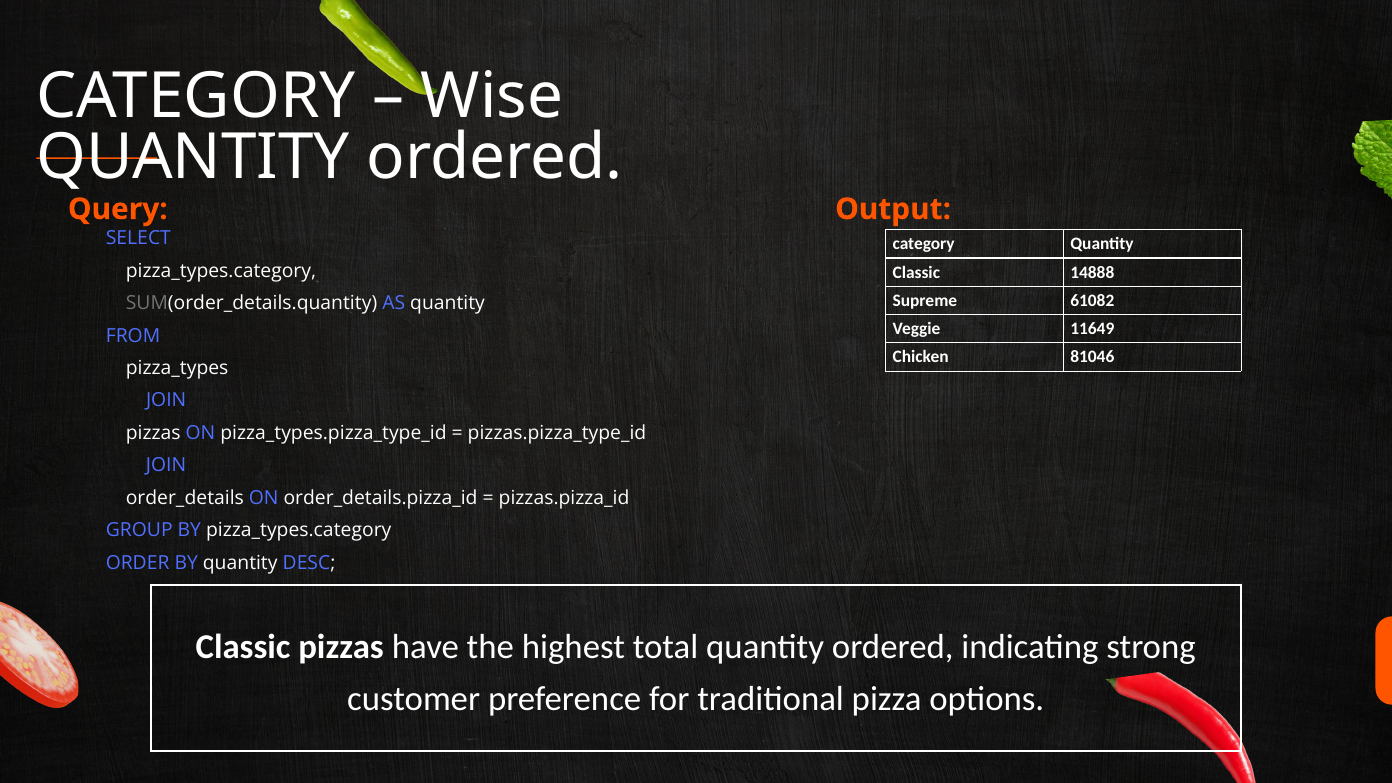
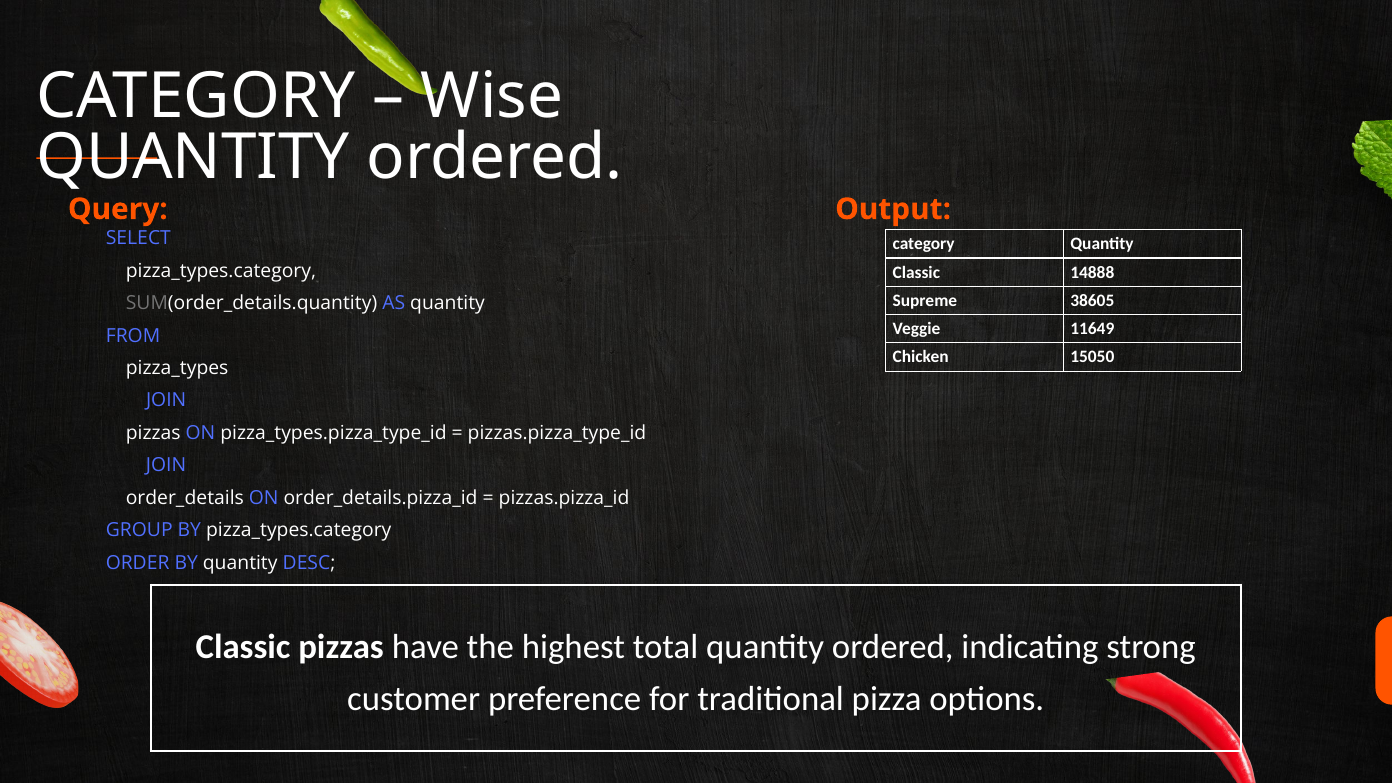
61082: 61082 -> 38605 (1092, 301)
81046: 81046 -> 15050 (1092, 357)
